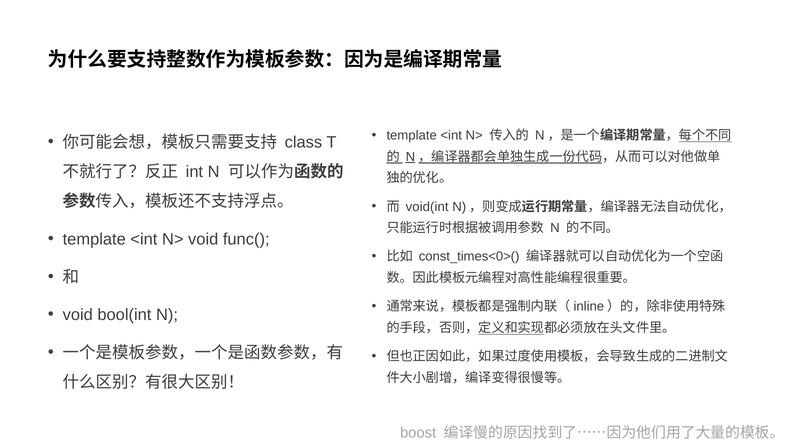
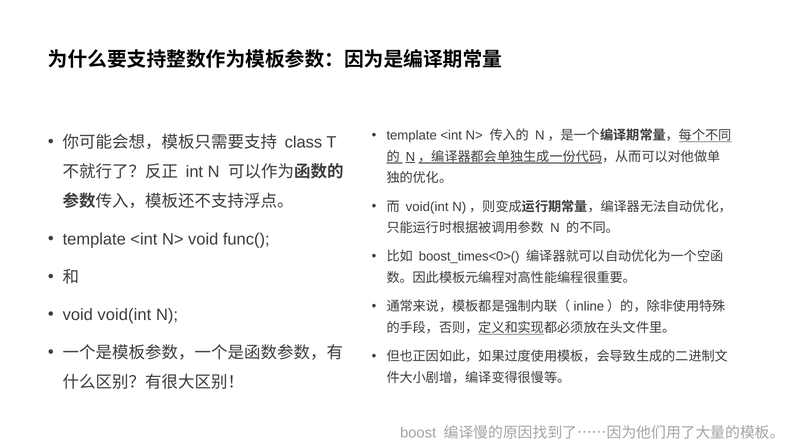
const_times<0>(: const_times<0>( -> boost_times<0>( (469, 257)
void bool(int: bool(int -> void(int (124, 315)
